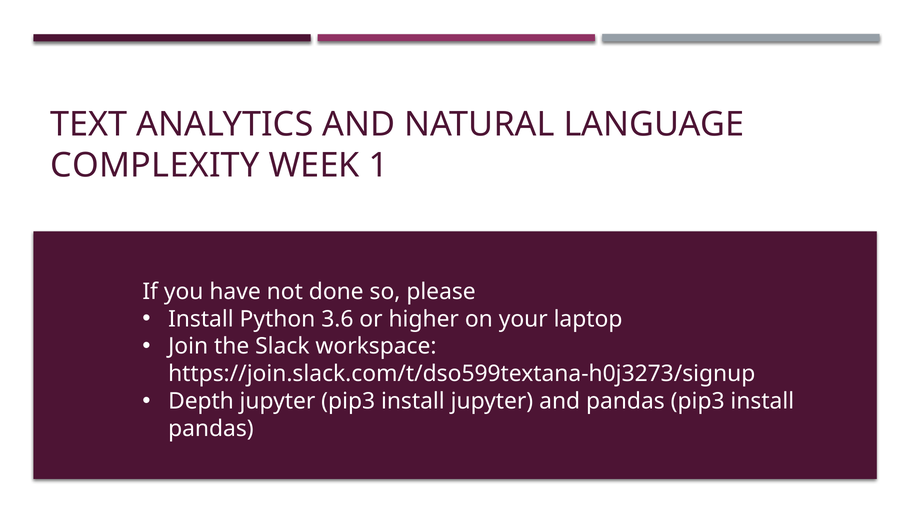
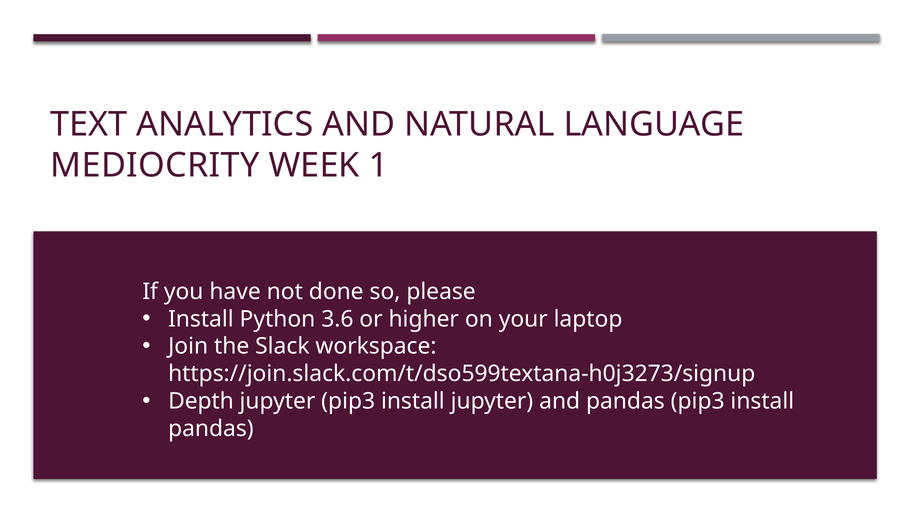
COMPLEXITY: COMPLEXITY -> MEDIOCRITY (155, 165)
